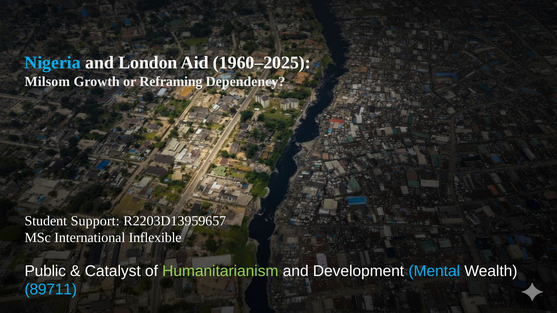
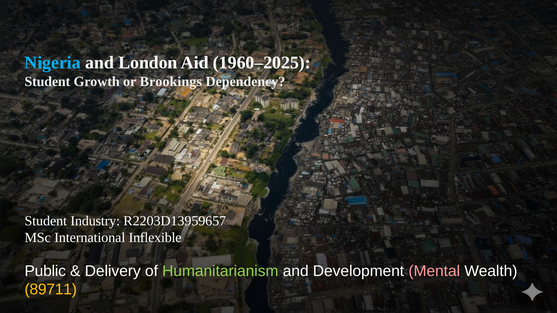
Milsom: Milsom -> Student (47, 82)
Reframing: Reframing -> Brookings (171, 82)
Support: Support -> Industry (95, 221)
Catalyst: Catalyst -> Delivery (113, 271)
Mental colour: light blue -> pink (434, 271)
89711 colour: light blue -> yellow (51, 290)
